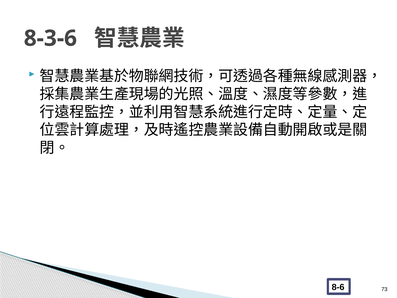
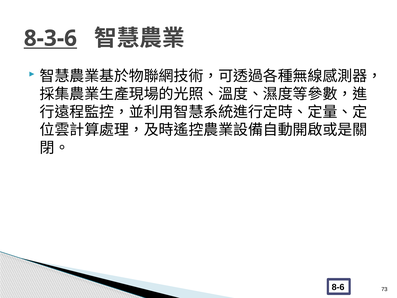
8-3-6 underline: none -> present (50, 38)
